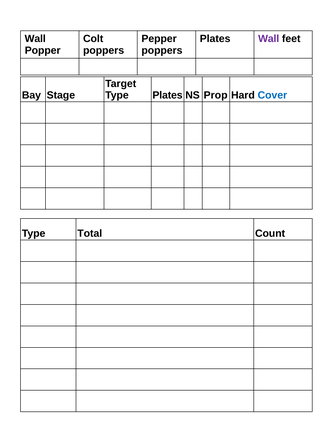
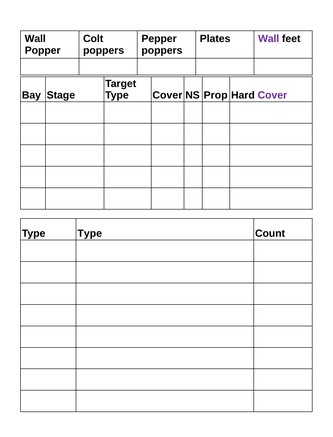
Type Plates: Plates -> Cover (167, 95)
Cover colour: blue -> purple (272, 95)
Type Total: Total -> Type (90, 234)
